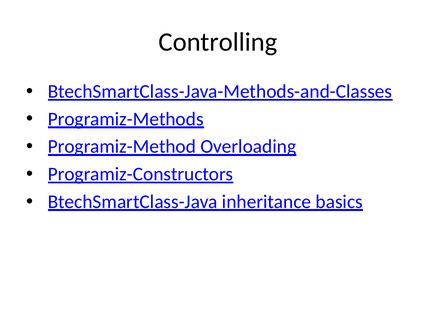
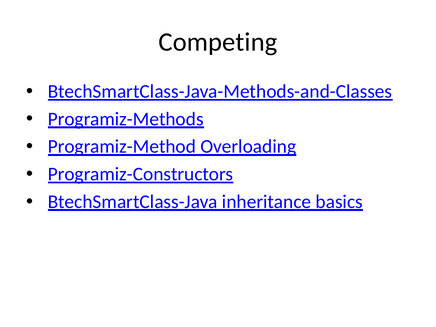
Controlling: Controlling -> Competing (218, 42)
